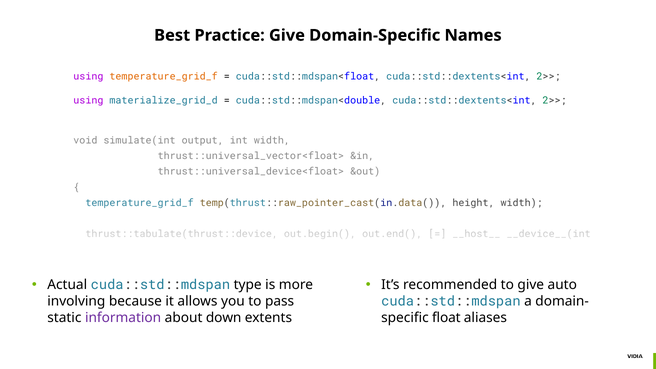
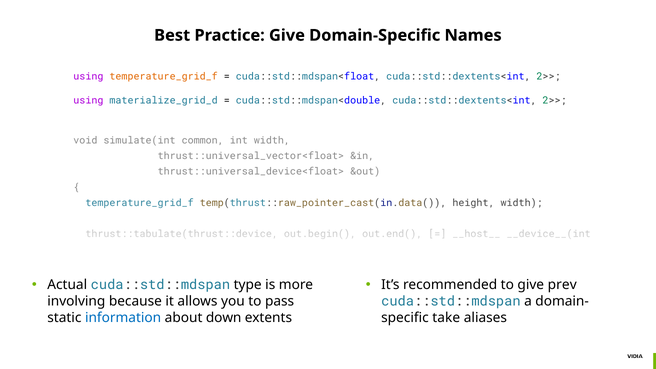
output: output -> common (203, 140)
auto: auto -> prev (562, 285)
information colour: purple -> blue (123, 318)
float: float -> take (446, 318)
